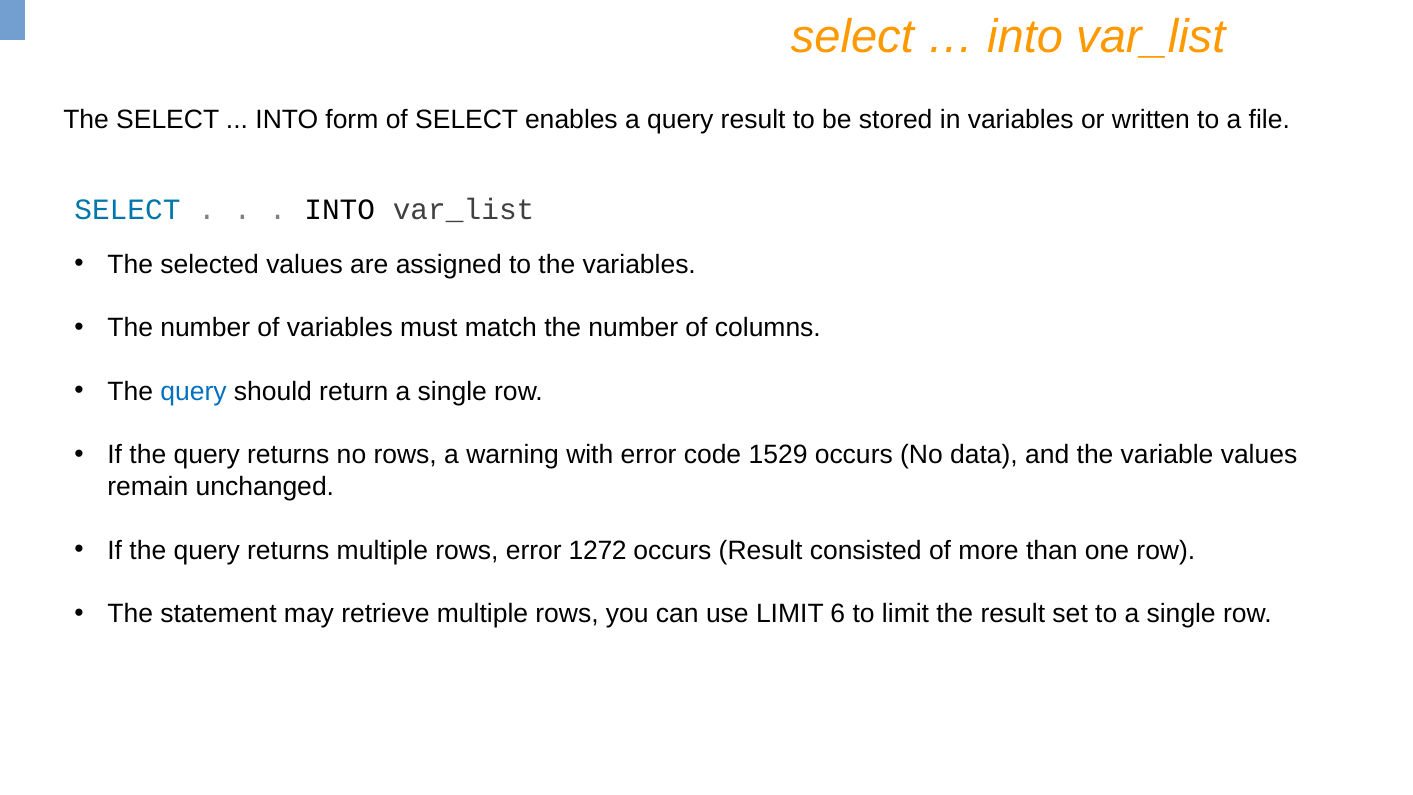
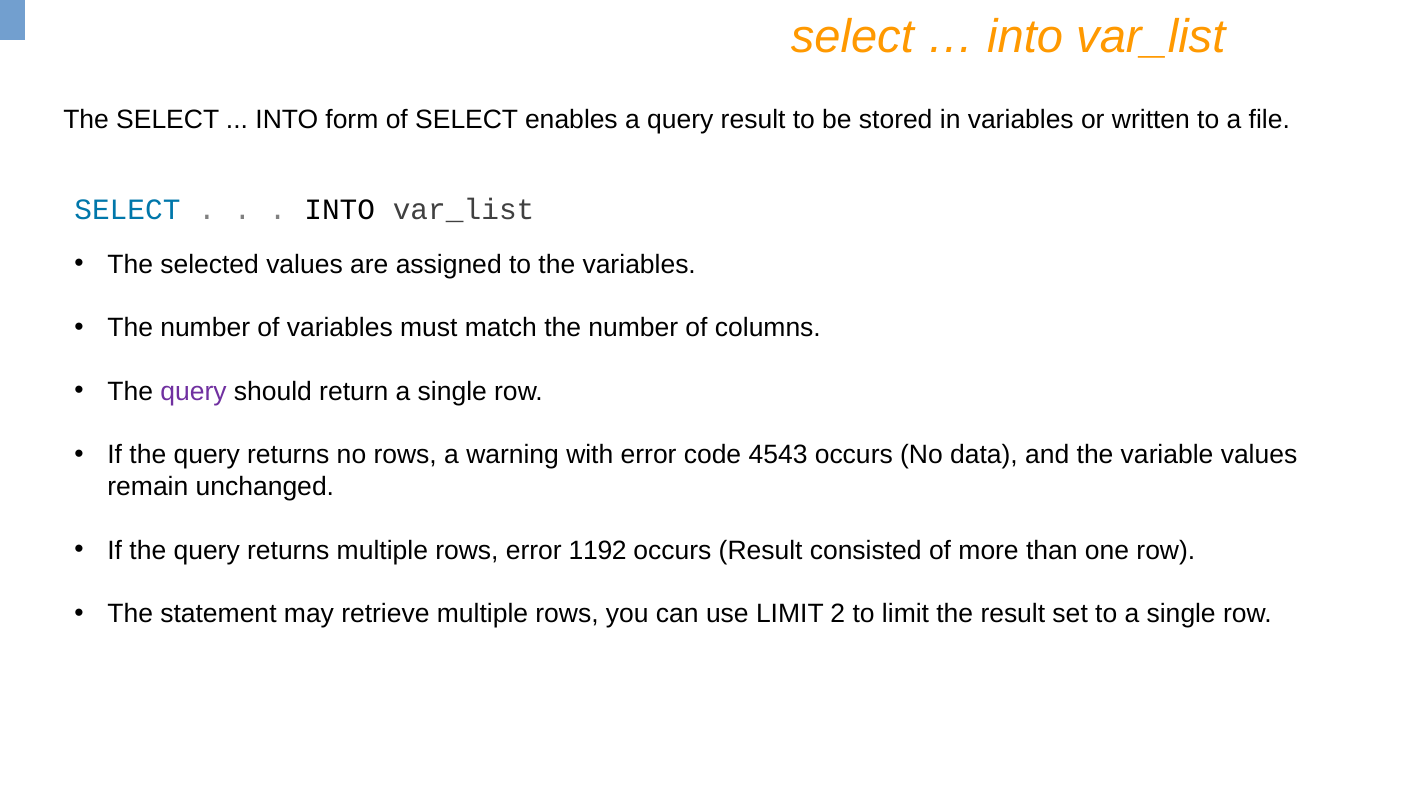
query colour: blue -> purple (194, 391)
1529: 1529 -> 4543 (778, 455)
1272: 1272 -> 1192 (598, 550)
6: 6 -> 2 (838, 614)
